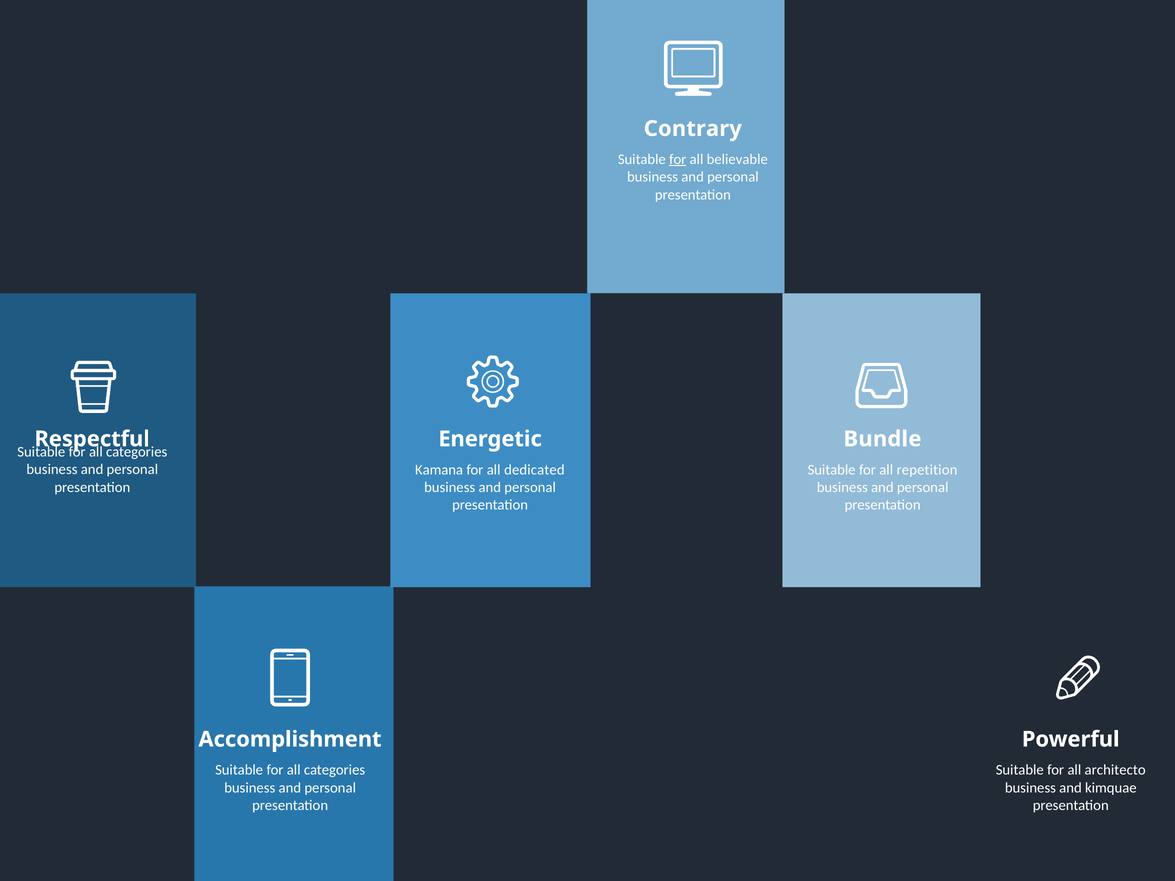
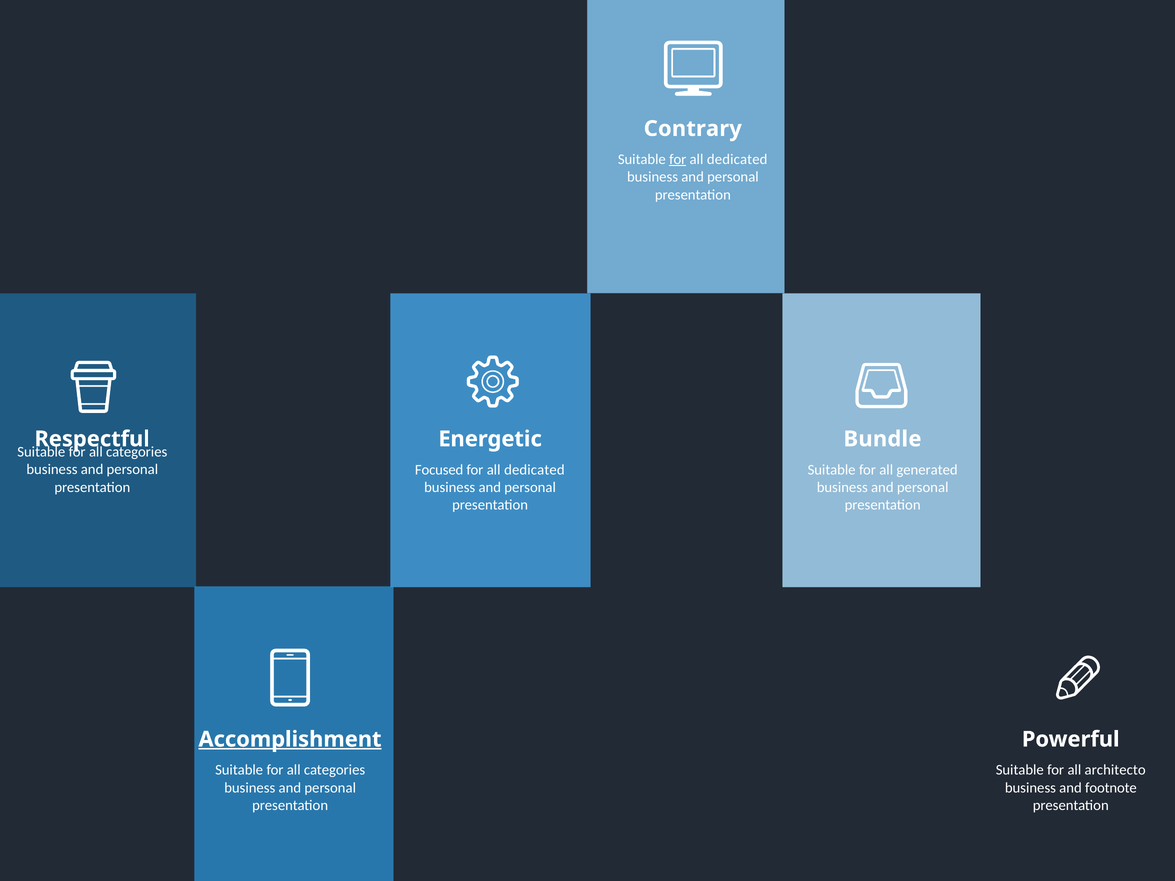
believable: believable -> dedicated (737, 159)
Kamana: Kamana -> Focused (439, 470)
repetition: repetition -> generated (927, 470)
Accomplishment underline: none -> present (290, 740)
kimquae: kimquae -> footnote (1111, 788)
